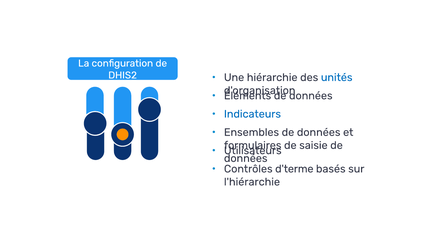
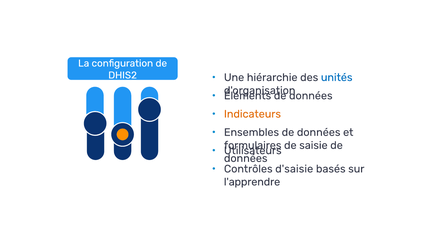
Indicateurs colour: blue -> orange (252, 114)
d'terme: d'terme -> d'saisie (294, 169)
l'hiérarchie: l'hiérarchie -> l'apprendre (252, 182)
